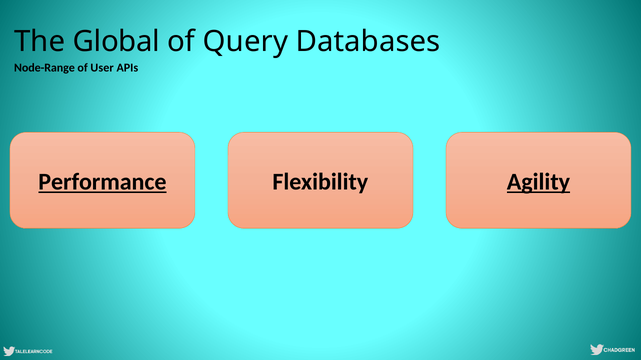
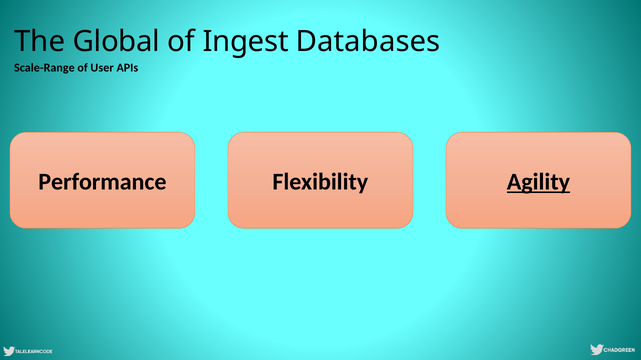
Query: Query -> Ingest (246, 42)
Node-Range: Node-Range -> Scale-Range (44, 68)
Performance underline: present -> none (102, 182)
